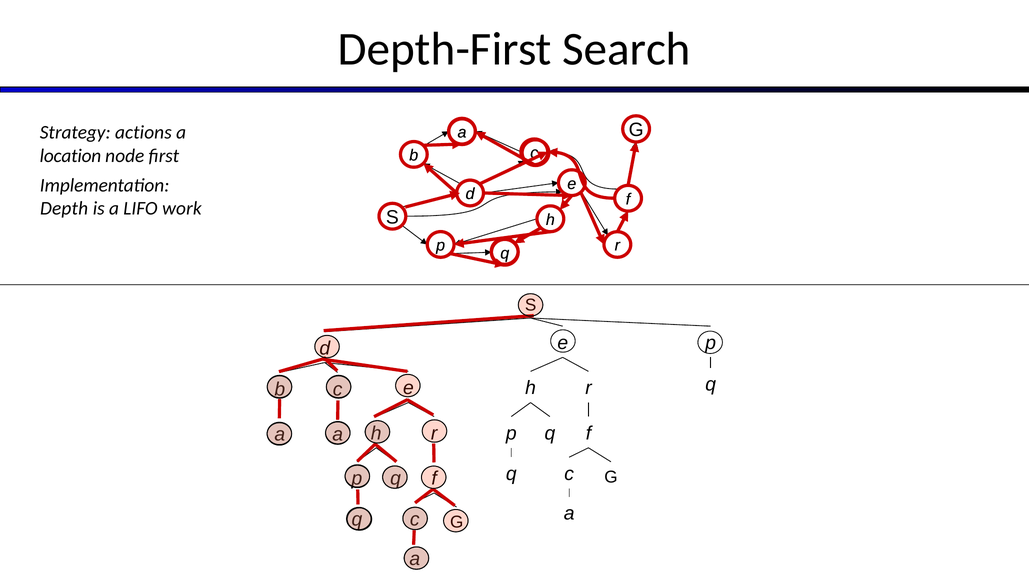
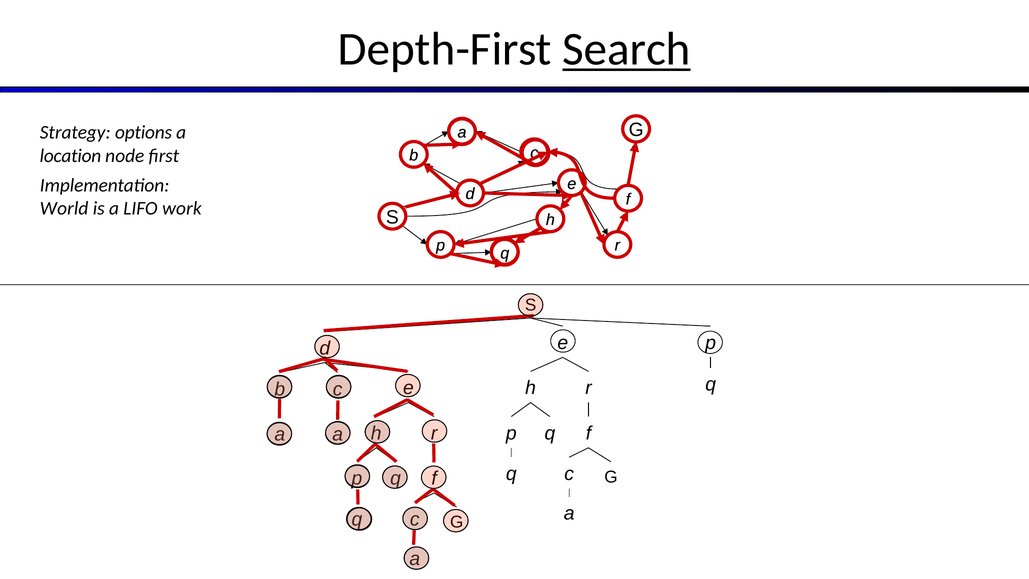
Search underline: none -> present (626, 49)
actions: actions -> options (144, 133)
Depth: Depth -> World (64, 208)
